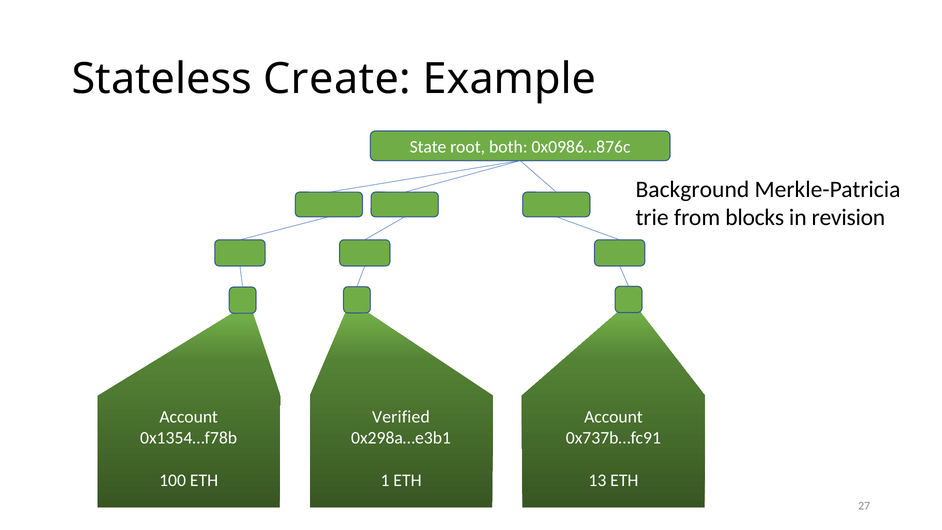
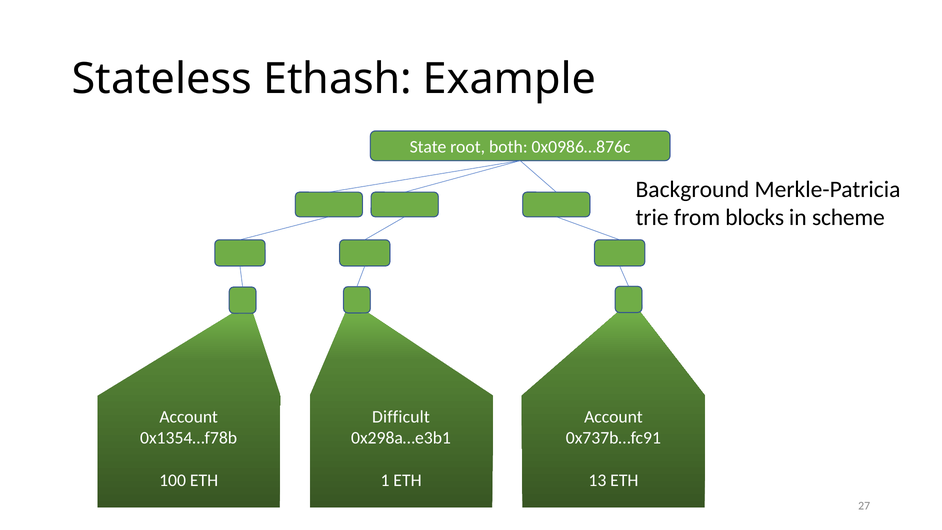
Create: Create -> Ethash (337, 79)
revision: revision -> scheme (848, 218)
Verified: Verified -> Difficult (401, 417)
